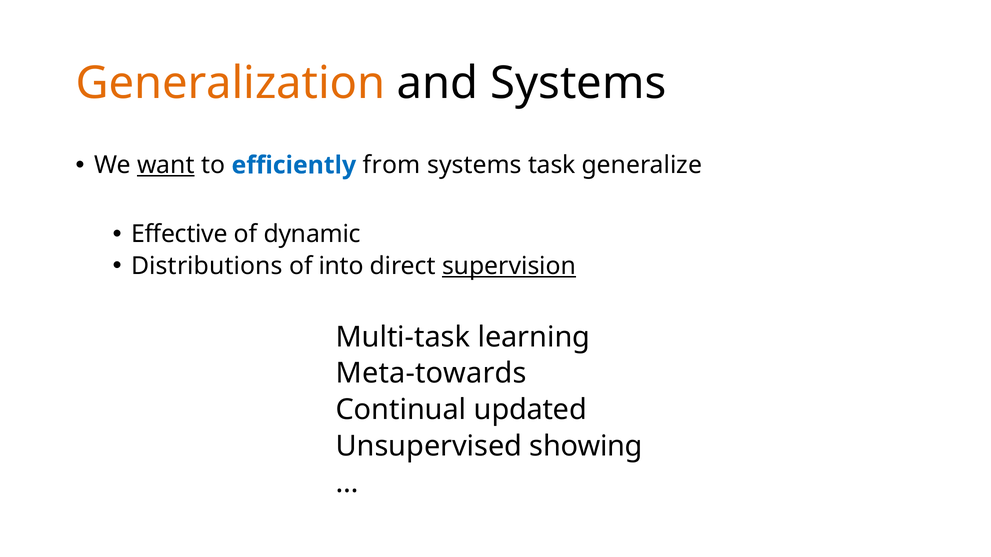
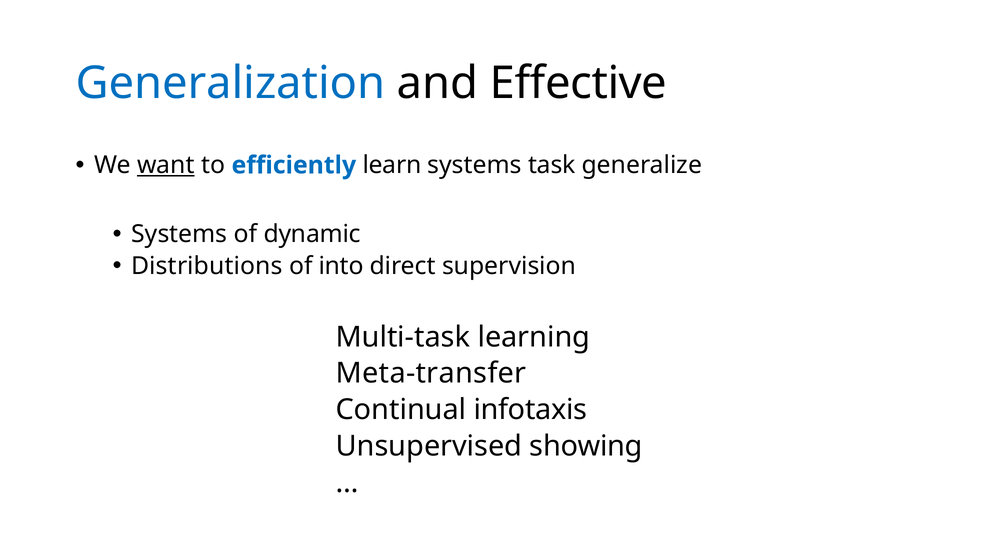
Generalization colour: orange -> blue (230, 83)
and Systems: Systems -> Effective (578, 83)
from: from -> learn (392, 165)
Effective: Effective -> Systems (179, 234)
supervision underline: present -> none (509, 266)
Meta-towards: Meta-towards -> Meta-transfer (431, 374)
updated: updated -> infotaxis (530, 410)
